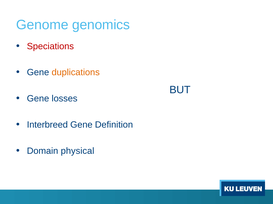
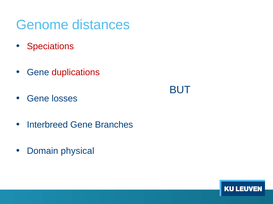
genomics: genomics -> distances (101, 25)
duplications colour: orange -> red (76, 73)
Definition: Definition -> Branches (114, 125)
